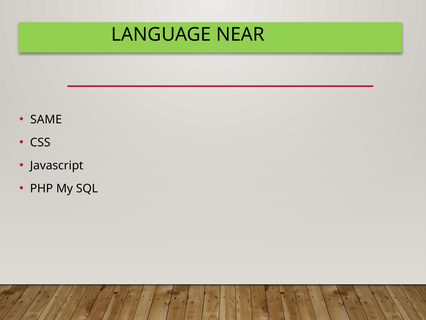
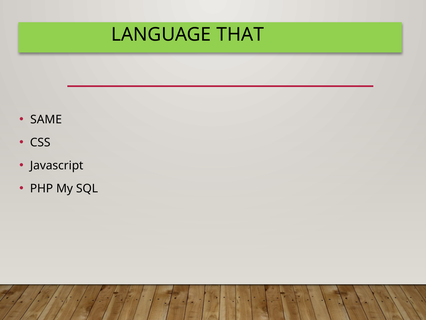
NEAR: NEAR -> THAT (240, 34)
